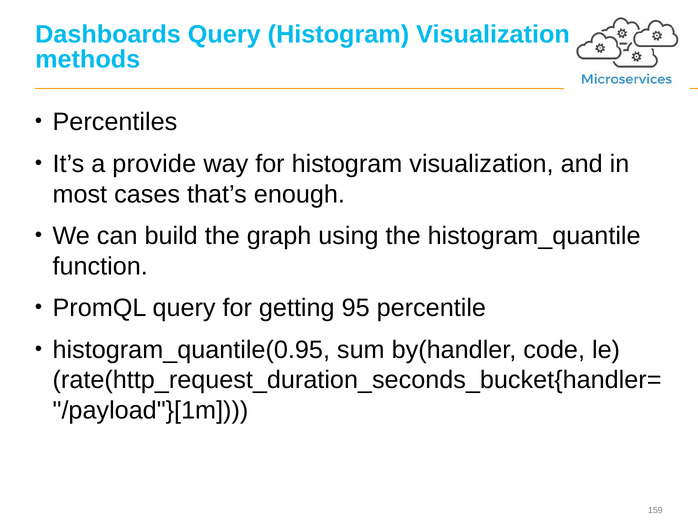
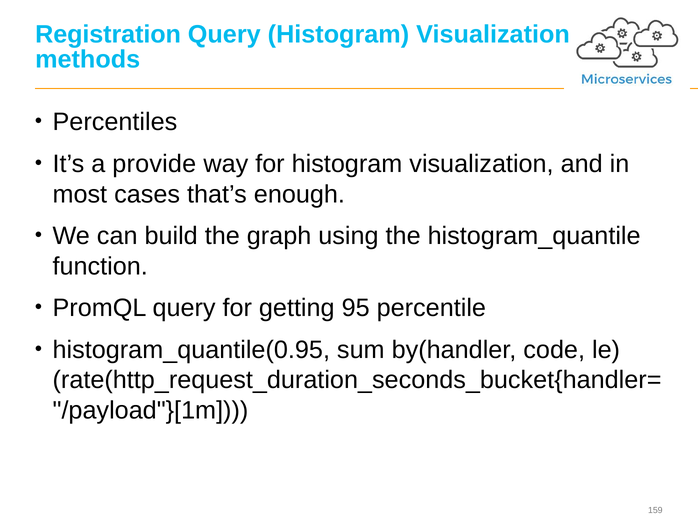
Dashboards: Dashboards -> Registration (108, 34)
